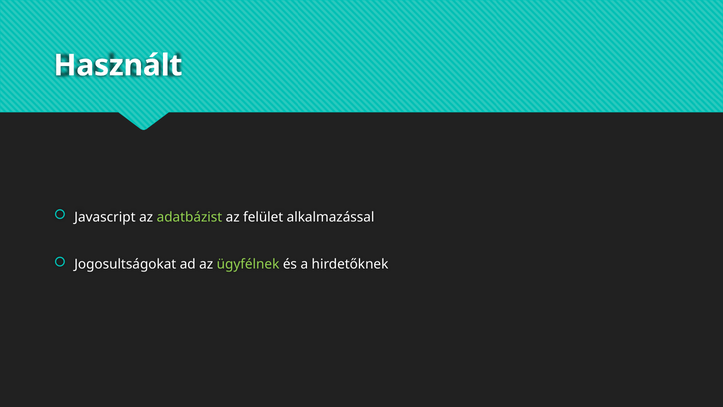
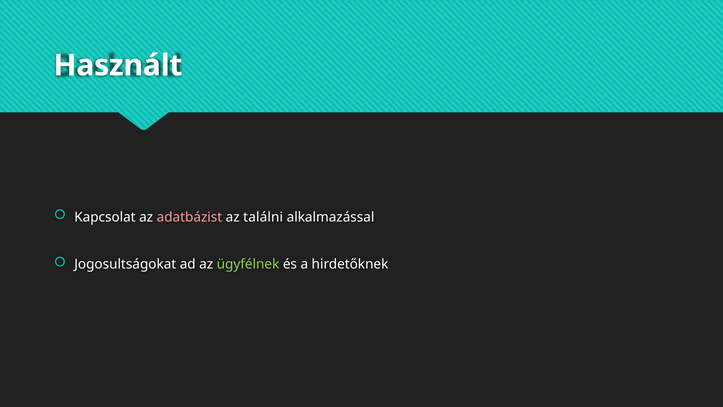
Javascript: Javascript -> Kapcsolat (105, 217)
adatbázist colour: light green -> pink (189, 217)
felület: felület -> találni (263, 217)
